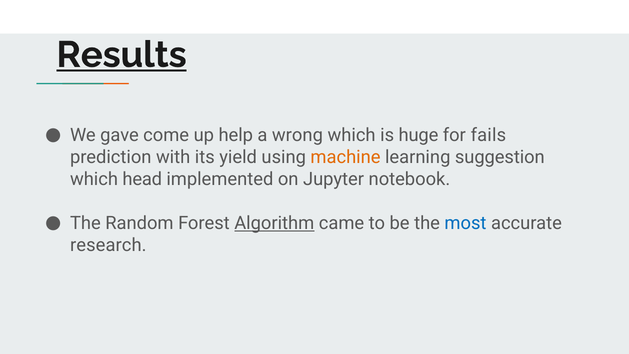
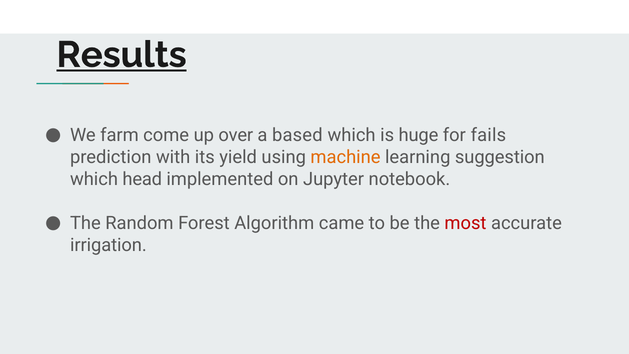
gave: gave -> farm (119, 135)
help: help -> over (236, 135)
wrong: wrong -> based (297, 135)
Algorithm underline: present -> none (274, 223)
most colour: blue -> red (465, 223)
research: research -> irrigation (108, 245)
